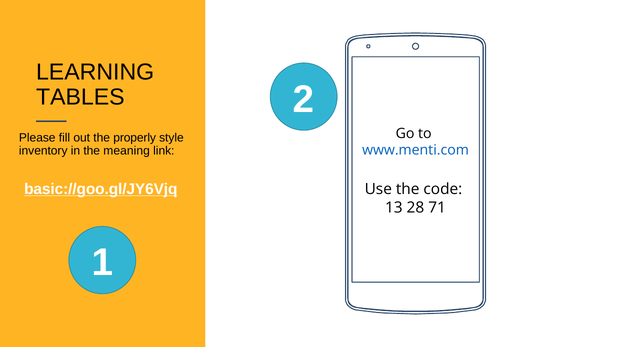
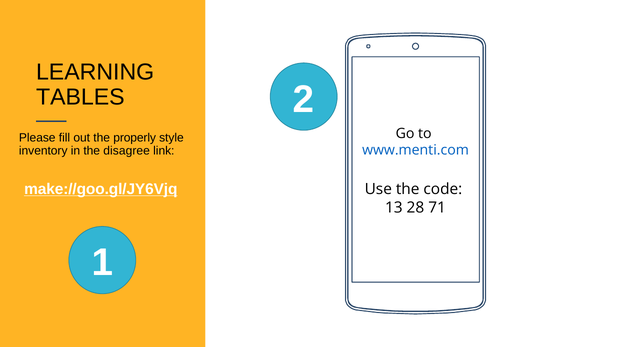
meaning: meaning -> disagree (127, 151)
basic://goo.gl/JY6Vjq: basic://goo.gl/JY6Vjq -> make://goo.gl/JY6Vjq (101, 189)
